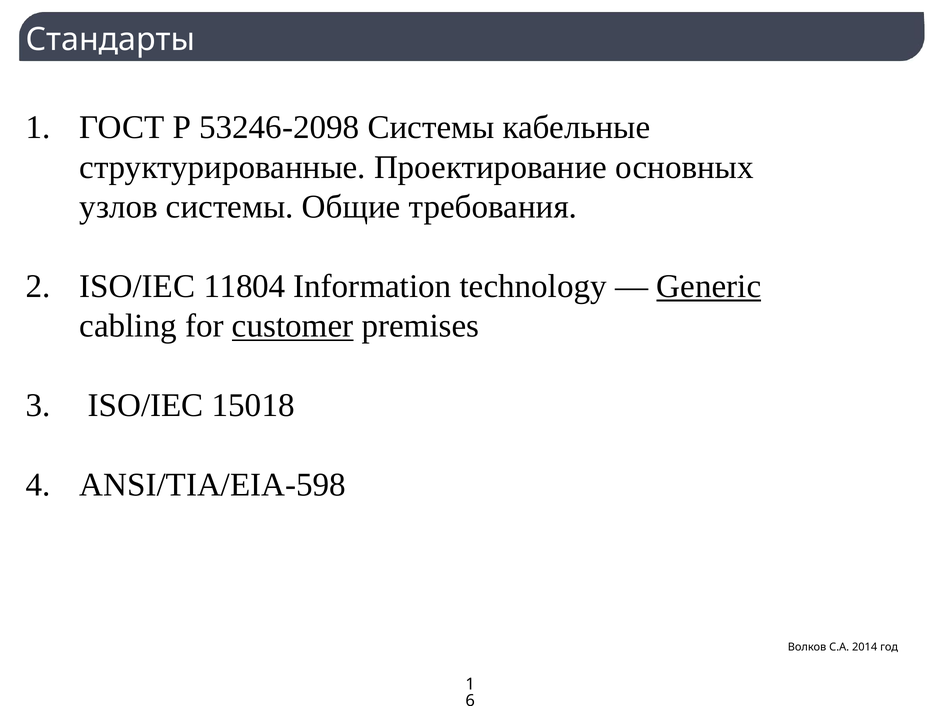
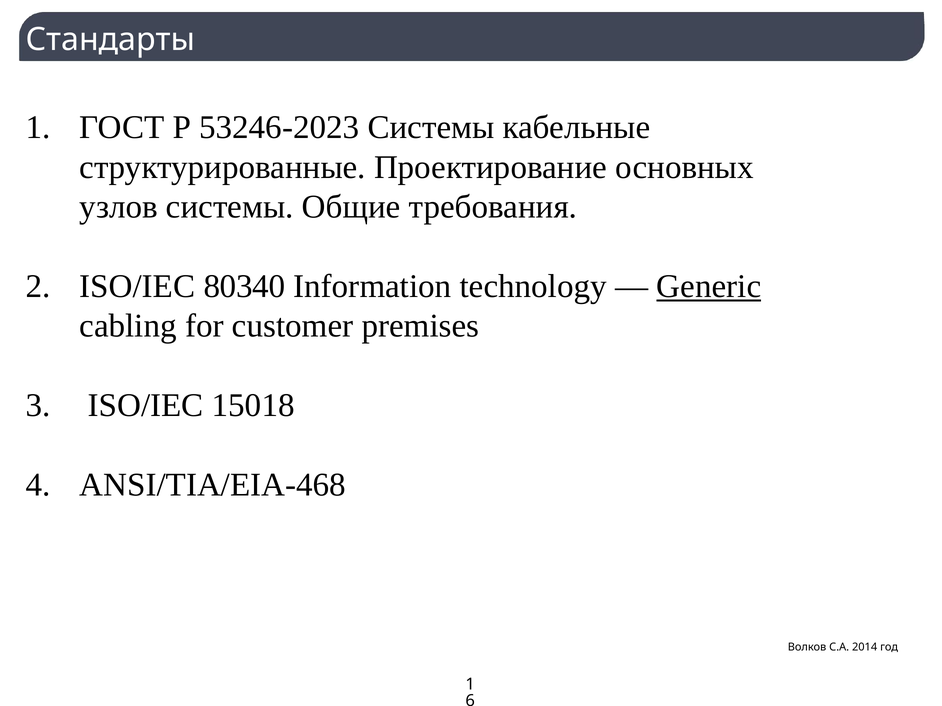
53246-2098: 53246-2098 -> 53246-2023 (279, 128)
11804: 11804 -> 80340 (244, 287)
customer underline: present -> none (293, 326)
ANSI/TIA/EIA-598: ANSI/TIA/EIA-598 -> ANSI/TIA/EIA-468 (213, 485)
